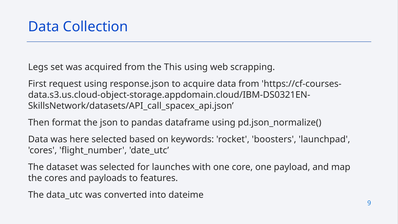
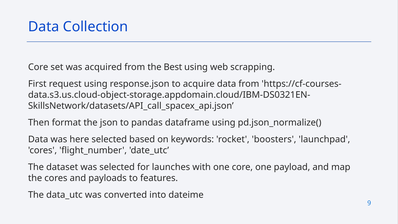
Legs: Legs -> Core (38, 67)
This: This -> Best (173, 67)
